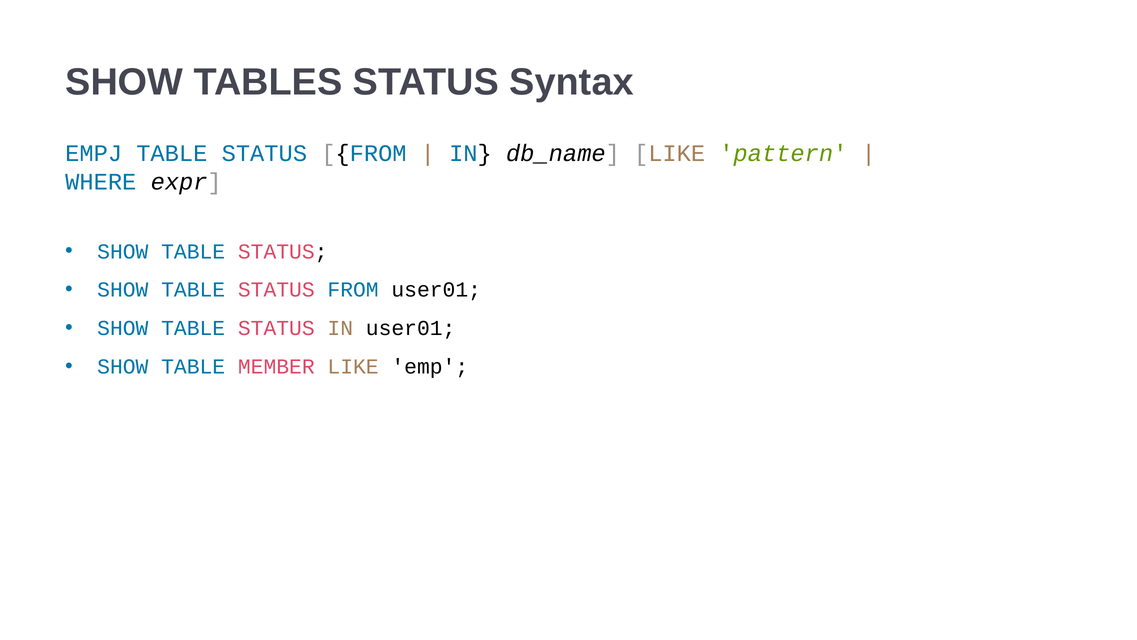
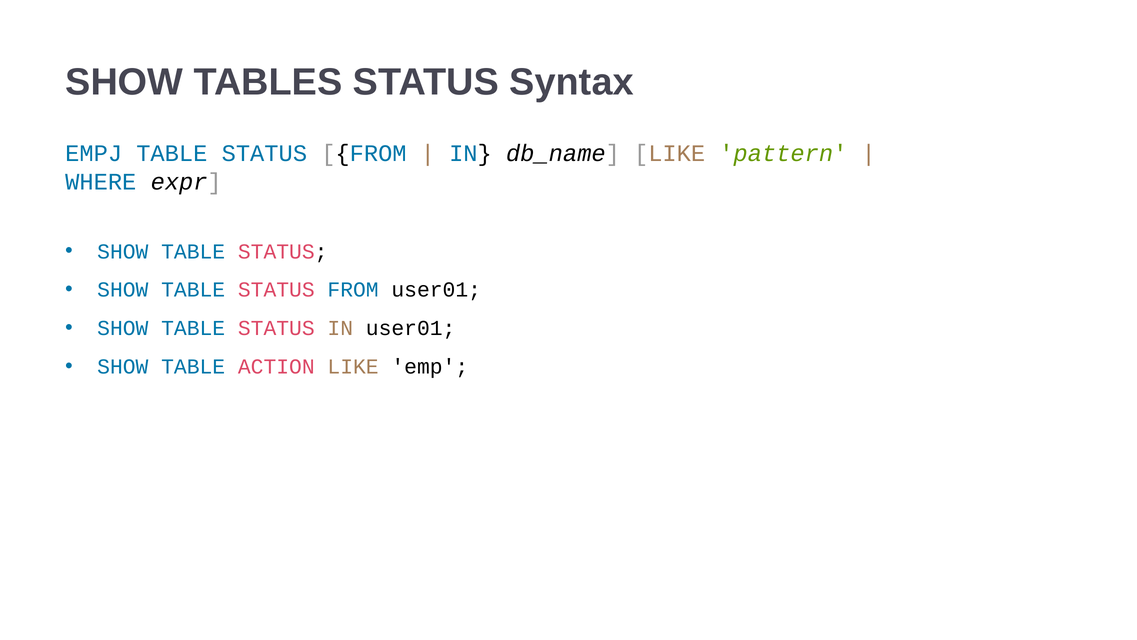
MEMBER: MEMBER -> ACTION (276, 366)
